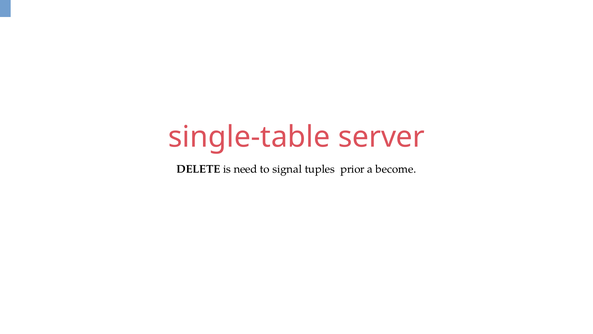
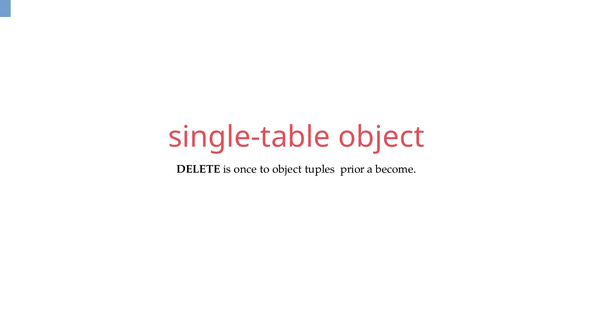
single-table server: server -> object (381, 137)
need: need -> once (245, 169)
to signal: signal -> object (287, 169)
